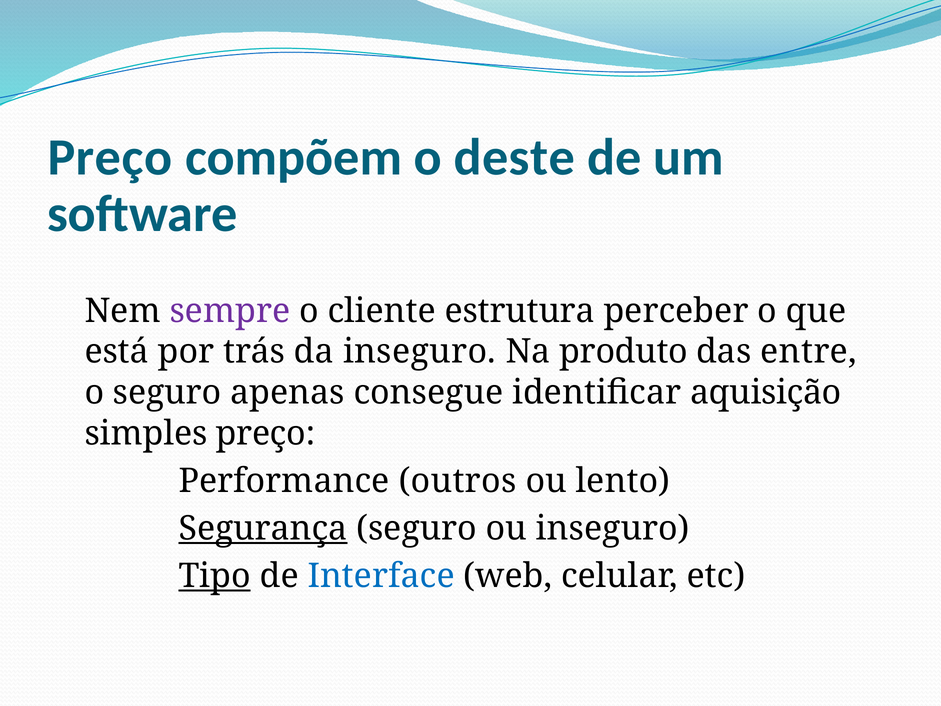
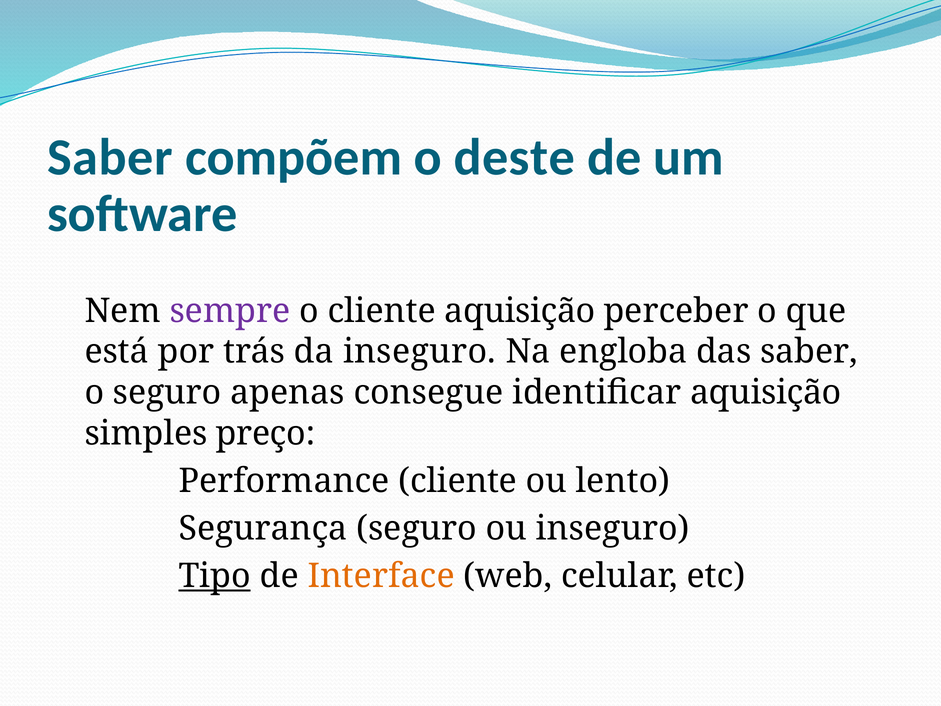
Preço: Preço -> Saber (110, 157)
cliente estrutura: estrutura -> aquisição (520, 311)
produto: produto -> engloba (623, 352)
das entre: entre -> saber (809, 352)
Performance outros: outros -> cliente (458, 481)
Segurança underline: present -> none (263, 528)
Interface colour: blue -> orange (381, 576)
